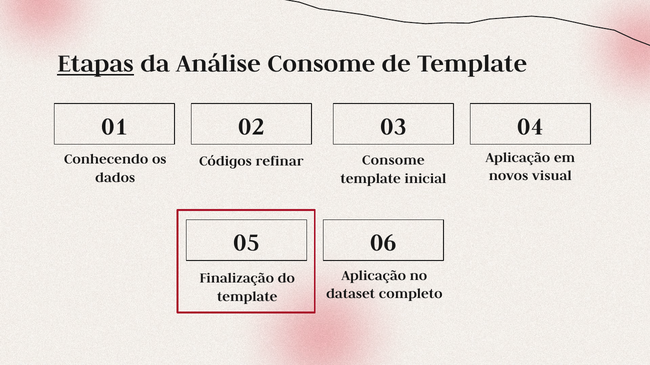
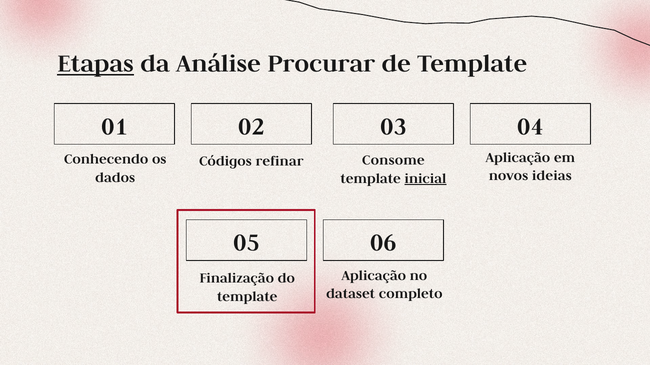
Análise Consome: Consome -> Procurar (321, 63)
visual: visual -> ideias (552, 176)
inicial underline: none -> present (425, 178)
